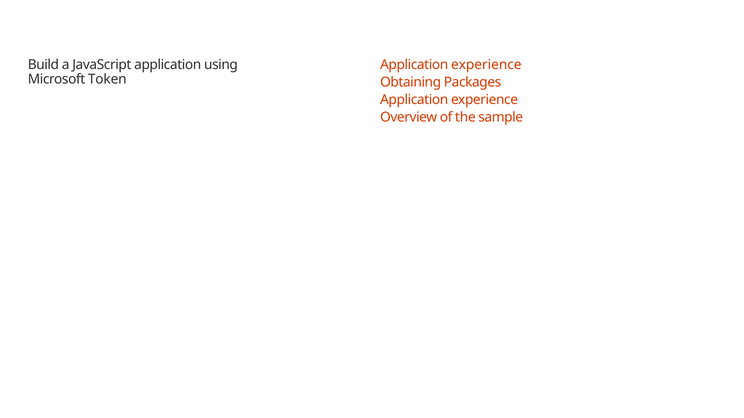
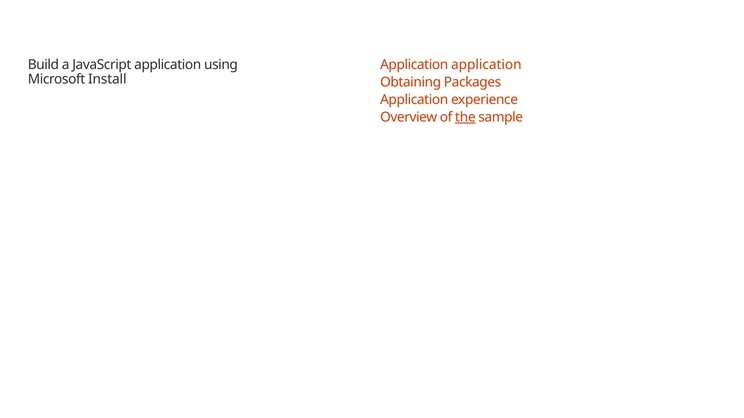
experience: experience -> application (486, 65)
Token: Token -> Install (107, 80)
the underline: none -> present (465, 117)
